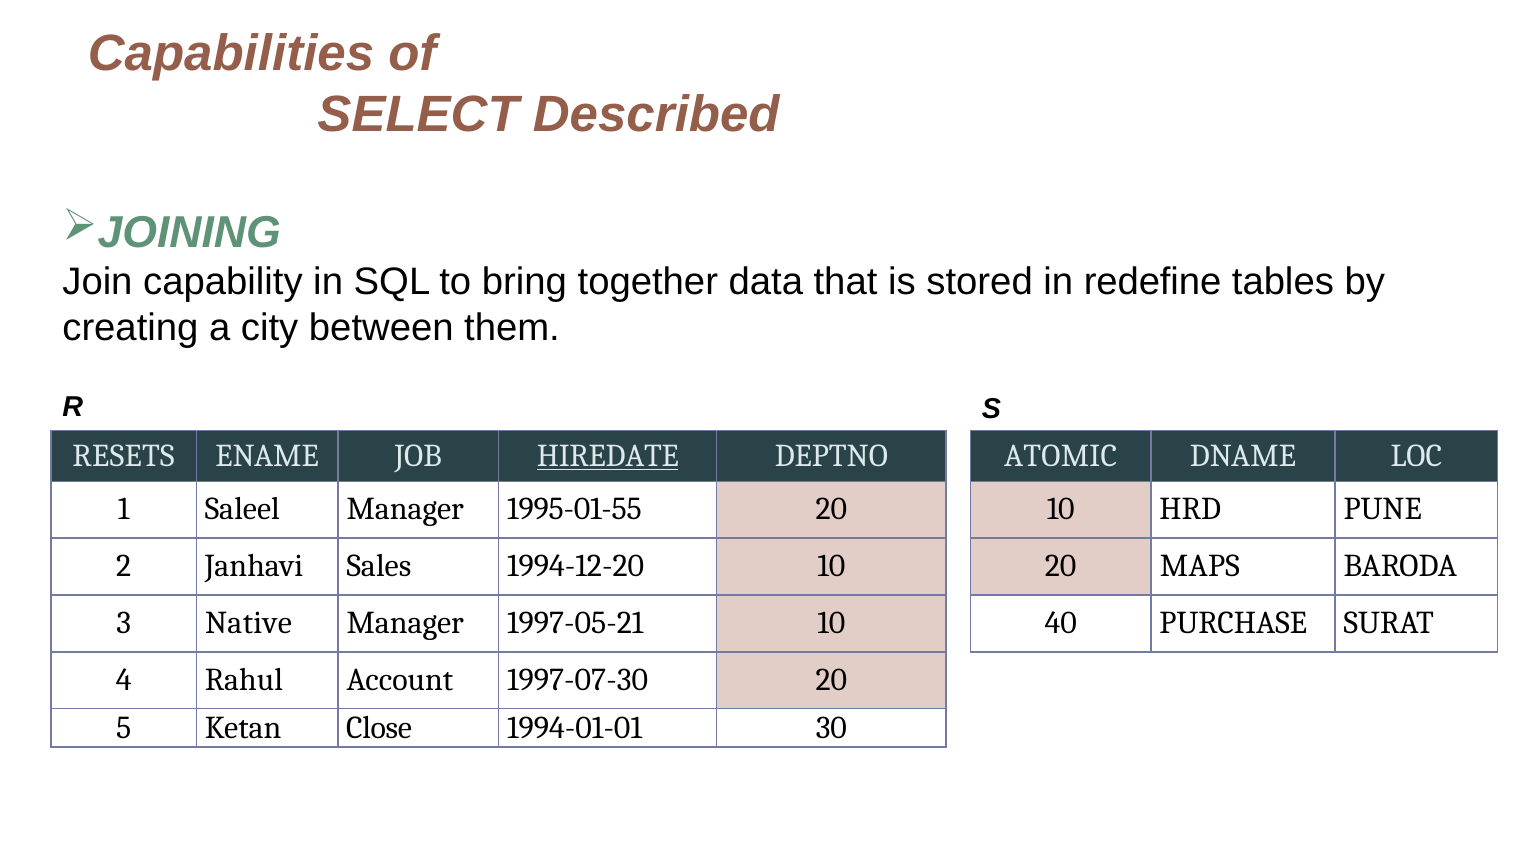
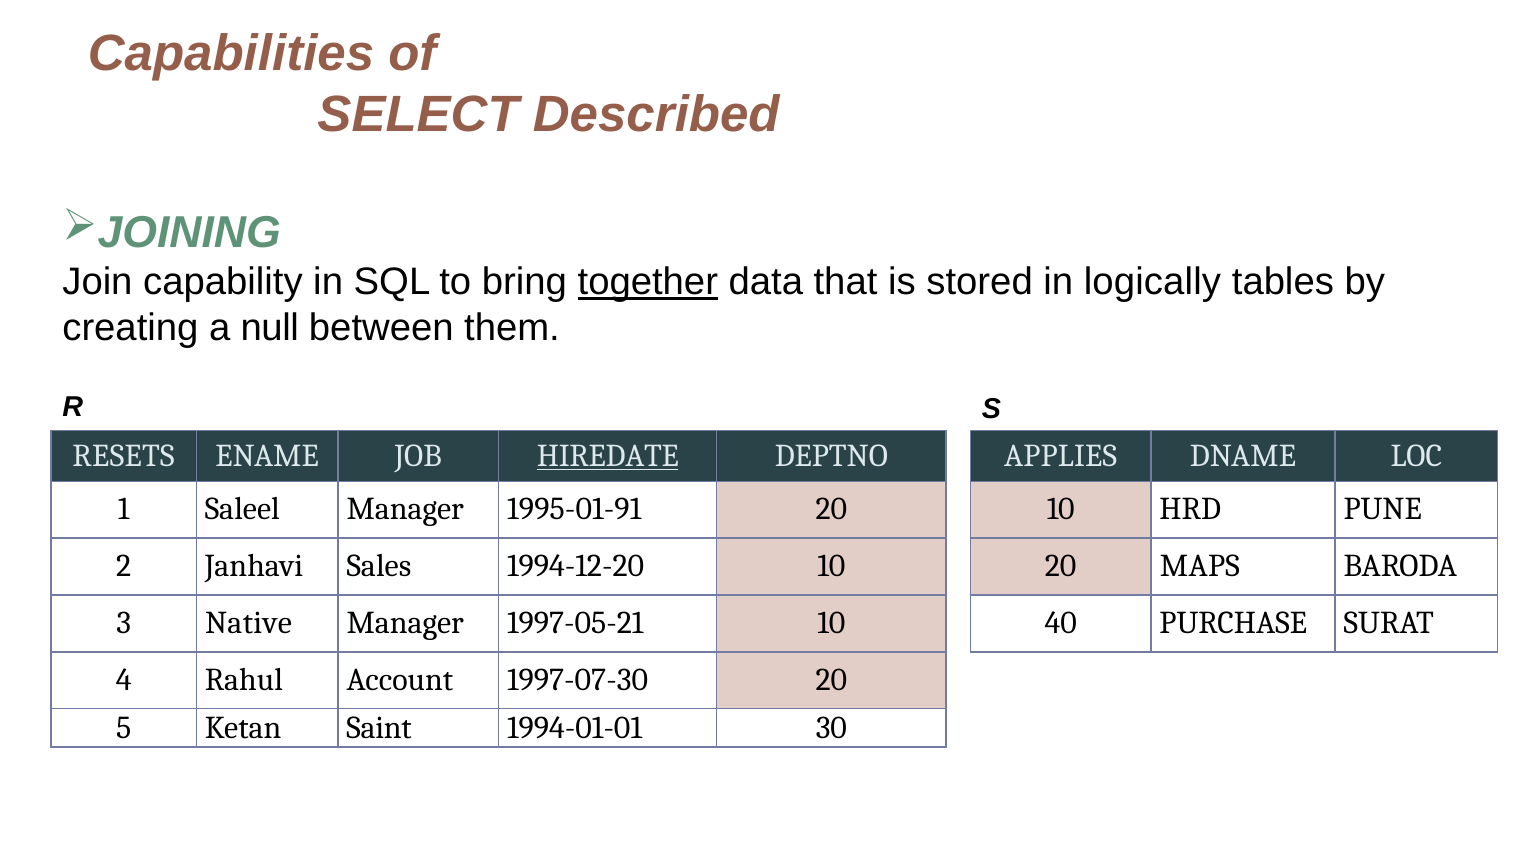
together underline: none -> present (648, 282)
redefine: redefine -> logically (1152, 282)
city: city -> null (270, 328)
ATOMIC: ATOMIC -> APPLIES (1061, 456)
1995-01-55: 1995-01-55 -> 1995-01-91 (574, 510)
Close: Close -> Saint (379, 728)
